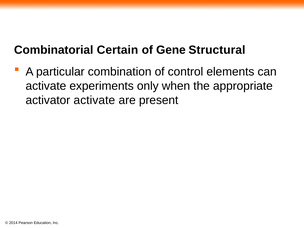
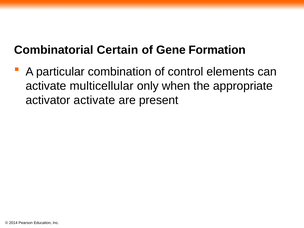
Structural: Structural -> Formation (217, 50)
experiments: experiments -> multicellular (102, 86)
